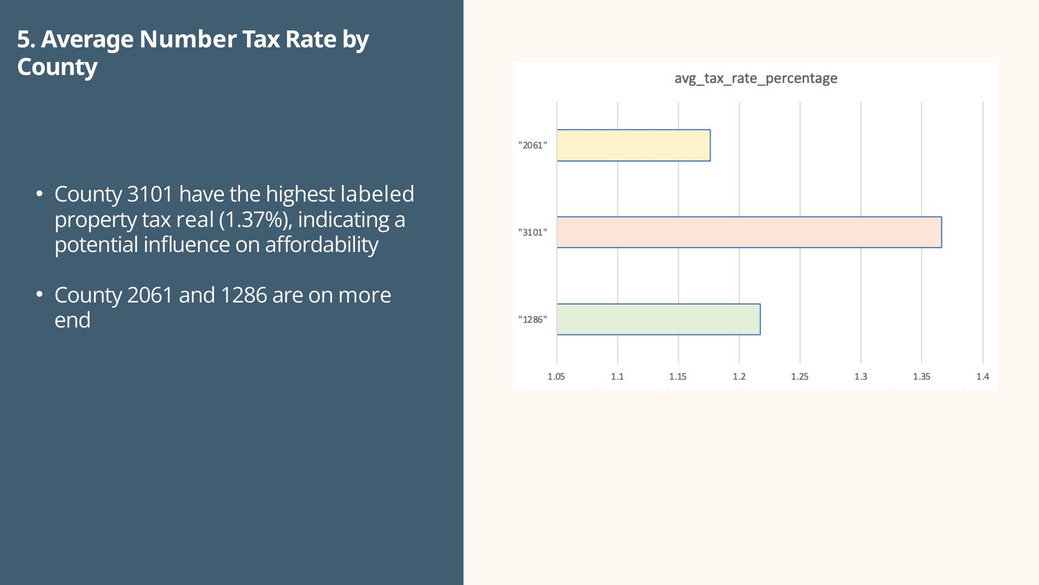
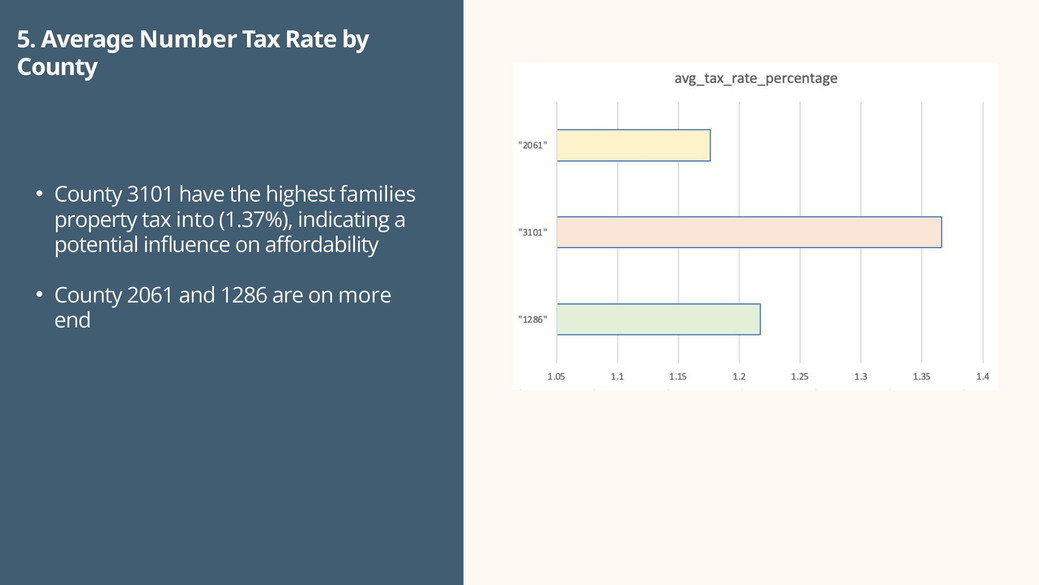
labeled: labeled -> families (378, 195)
real: real -> into (195, 220)
